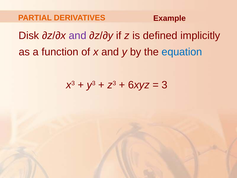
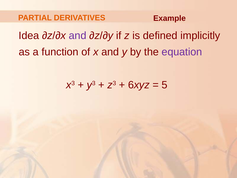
Disk: Disk -> Idea (29, 35)
equation colour: blue -> purple (182, 52)
3: 3 -> 5 (165, 85)
